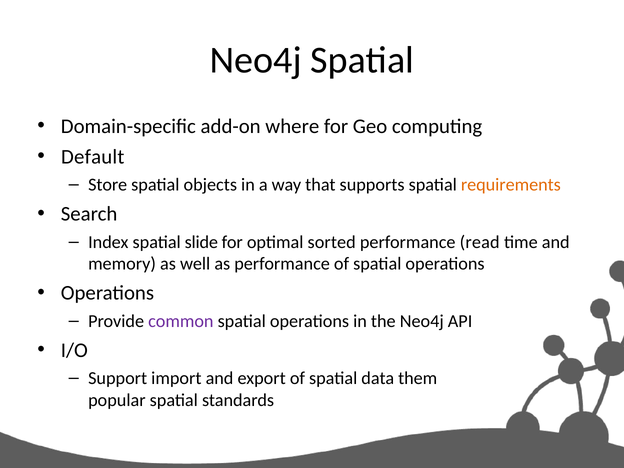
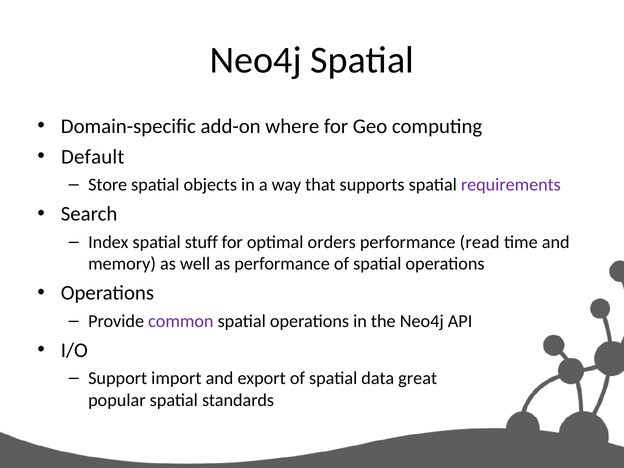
requirements colour: orange -> purple (511, 185)
slide: slide -> stuff (201, 242)
sorted: sorted -> orders (332, 242)
them: them -> great (418, 378)
